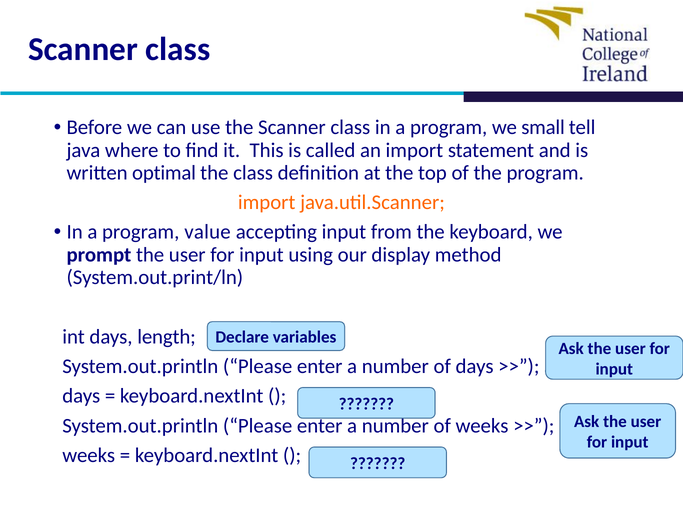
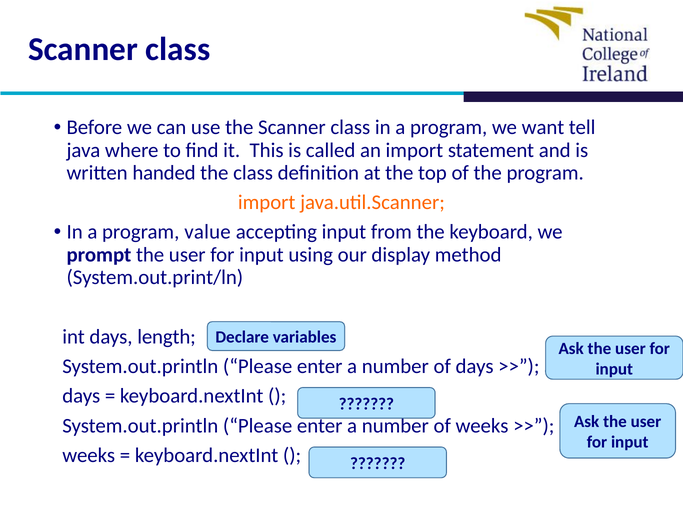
small: small -> want (543, 127)
optimal: optimal -> handed (164, 172)
